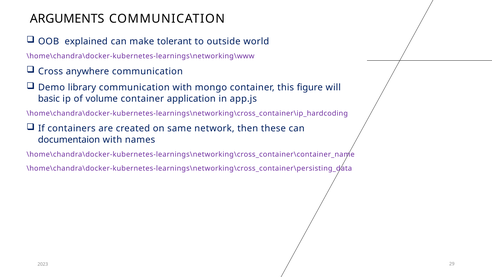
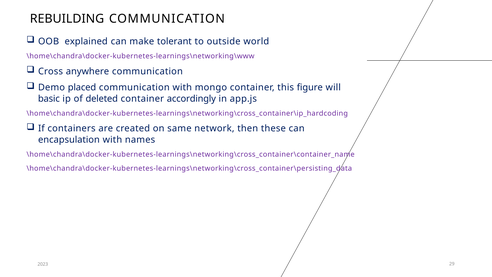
ARGUMENTS: ARGUMENTS -> REBUILDING (67, 19)
library: library -> placed (82, 87)
volume: volume -> deleted (102, 99)
application: application -> accordingly (191, 99)
documentaion: documentaion -> encapsulation (69, 140)
